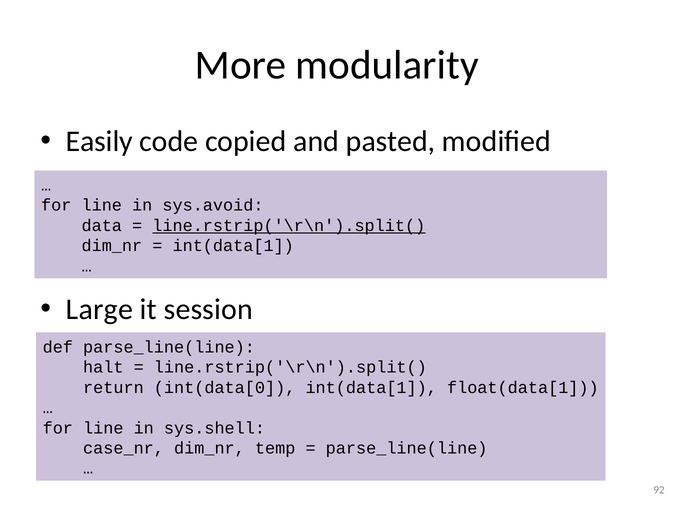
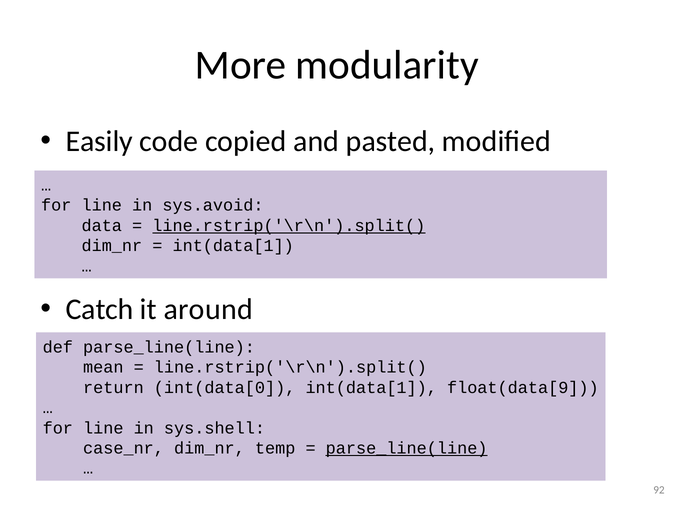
Large: Large -> Catch (100, 309)
session: session -> around (208, 309)
halt: halt -> mean (103, 367)
float(data[1: float(data[1 -> float(data[9 (523, 387)
parse_line(line underline: none -> present (407, 448)
